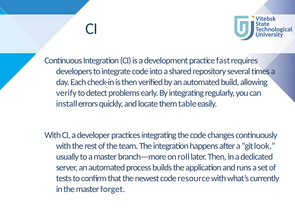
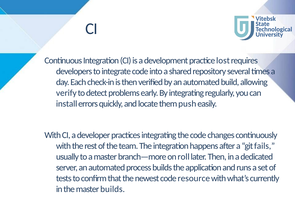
fast: fast -> lost (223, 61)
table: table -> push (187, 104)
look: look -> fails (265, 146)
master forget: forget -> builds (113, 189)
